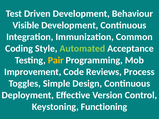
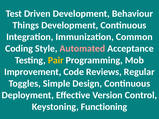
Visible: Visible -> Things (26, 25)
Automated colour: light green -> pink (82, 49)
Process: Process -> Regular (139, 72)
